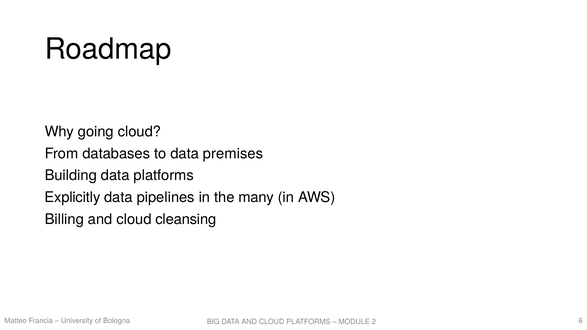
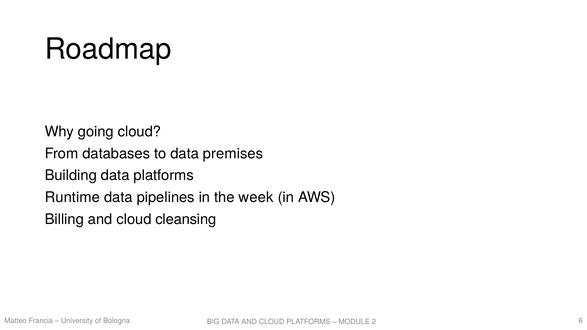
Explicitly: Explicitly -> Runtime (72, 198)
many: many -> week (256, 198)
